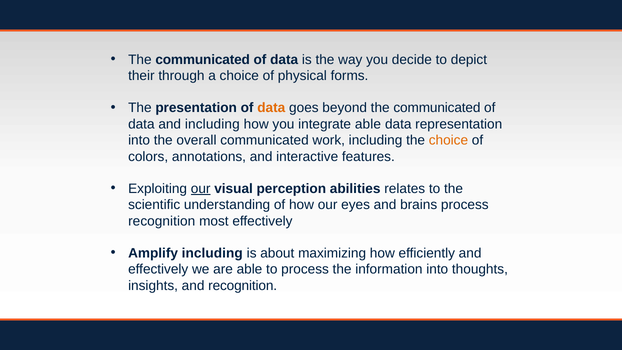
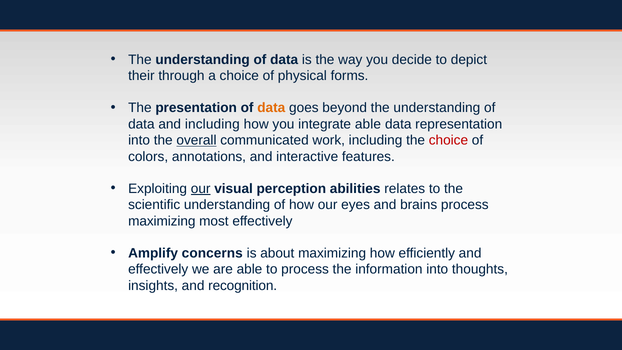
communicated: communicated -> understanding (203, 60)
beyond the communicated: communicated -> understanding (437, 108)
overall underline: none -> present (196, 140)
choice colour: orange -> red (448, 140)
recognition: recognition -> maximizing (162, 221)
Amplify including: including -> concerns (212, 253)
